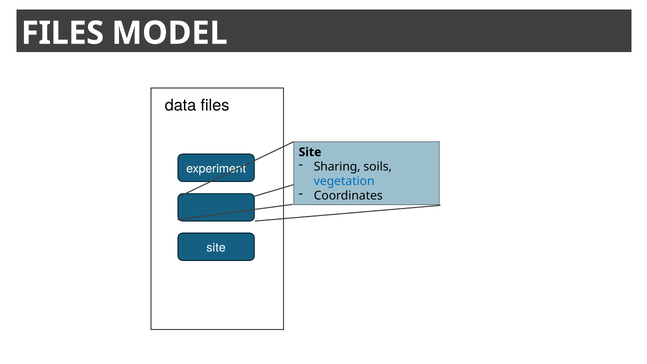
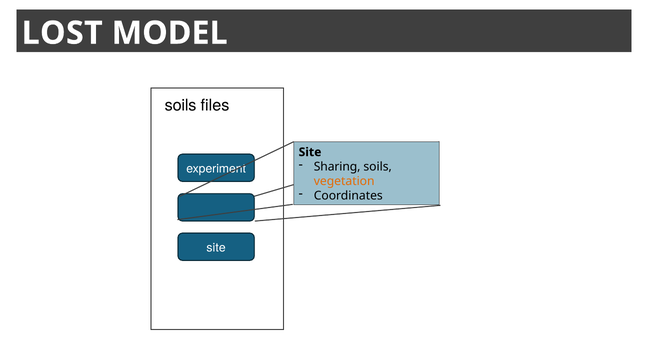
FILES: FILES -> LOST (62, 33)
data: data -> soils (181, 105)
vegetation colour: blue -> orange (344, 181)
